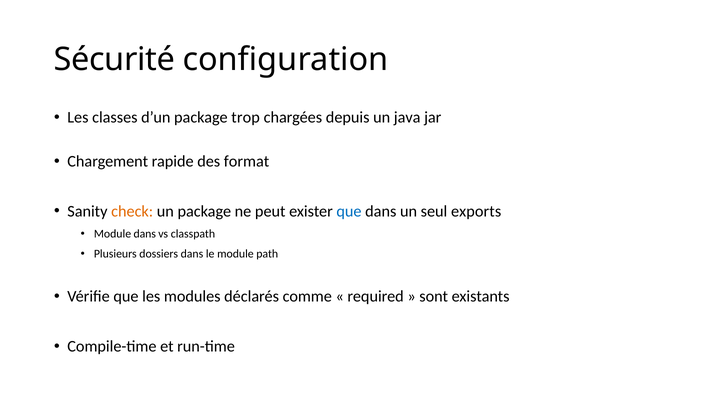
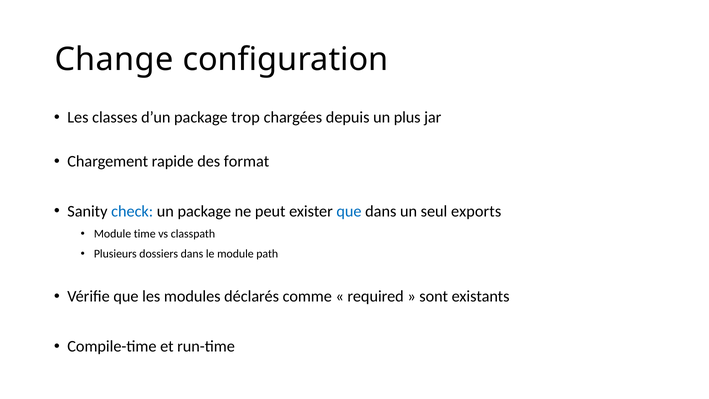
Sécurité: Sécurité -> Change (114, 60)
java: java -> plus (407, 117)
check colour: orange -> blue (132, 211)
Module dans: dans -> time (145, 234)
